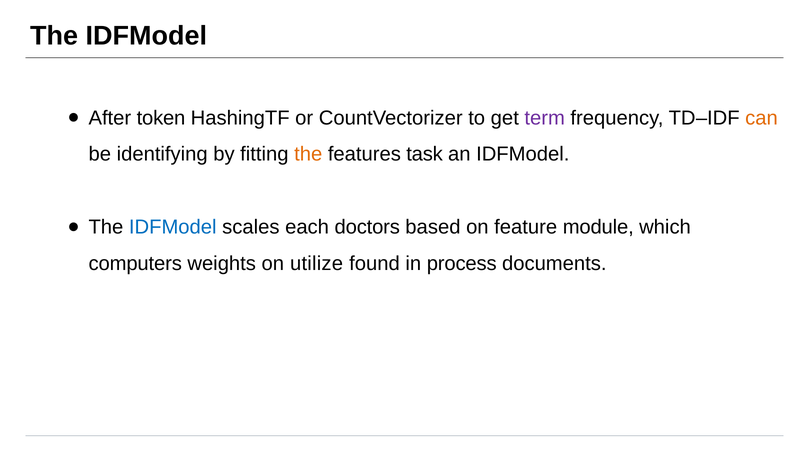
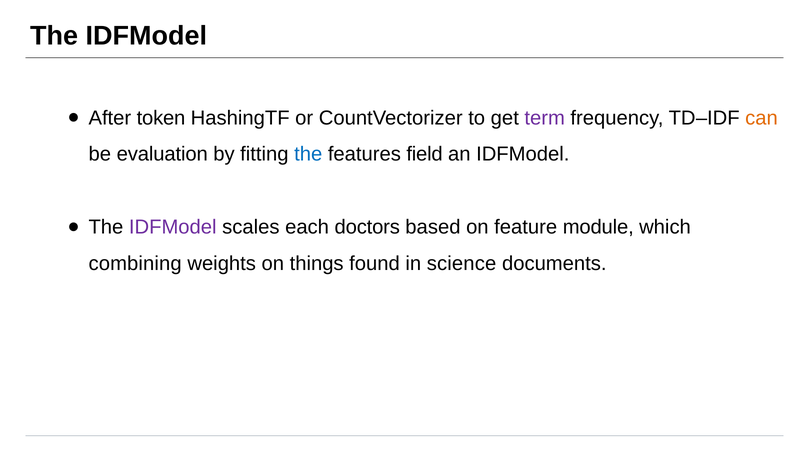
identifying: identifying -> evaluation (162, 154)
the colour: orange -> blue (308, 154)
task: task -> field (425, 154)
IDFModel colour: blue -> purple (173, 227)
computers: computers -> combining (135, 263)
utilize: utilize -> things (317, 263)
process: process -> science (462, 263)
